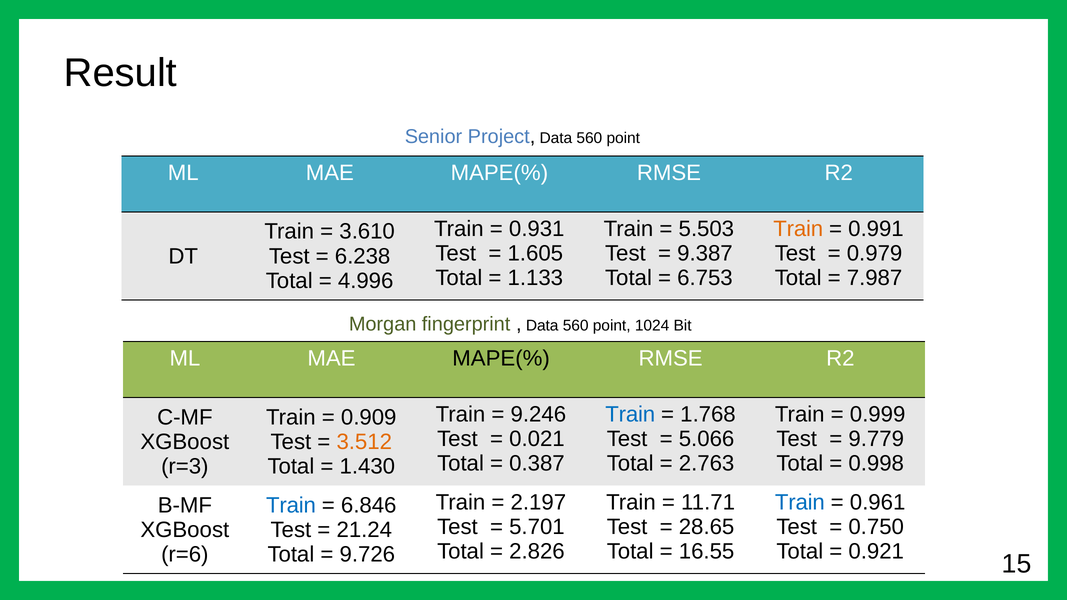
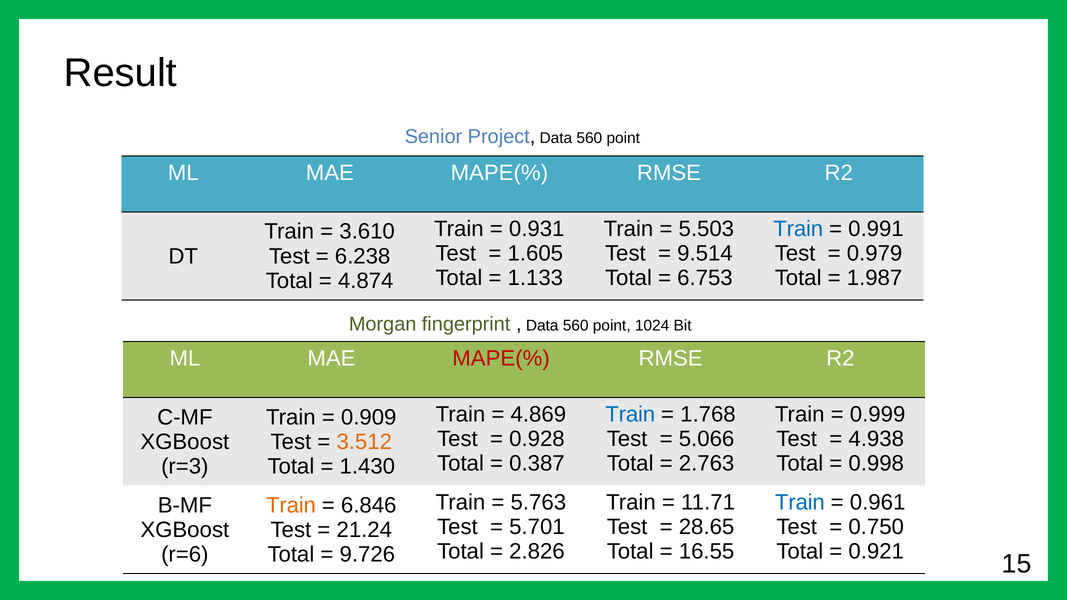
Train colour: orange -> blue (798, 229)
9.387: 9.387 -> 9.514 (705, 253)
7.987: 7.987 -> 1.987 (875, 278)
4.996: 4.996 -> 4.874 (366, 281)
MAPE(% colour: black -> red (501, 358)
9.246: 9.246 -> 4.869 (538, 414)
0.021: 0.021 -> 0.928 (537, 439)
9.779: 9.779 -> 4.938 (876, 439)
2.197: 2.197 -> 5.763 (538, 502)
Train colour: blue -> orange (291, 505)
